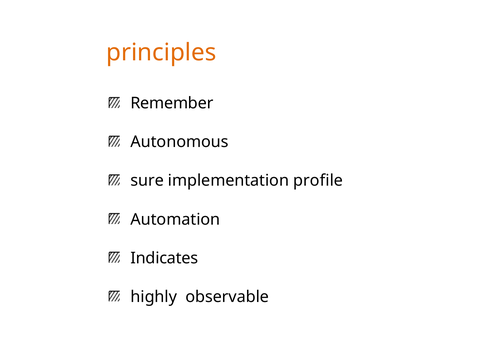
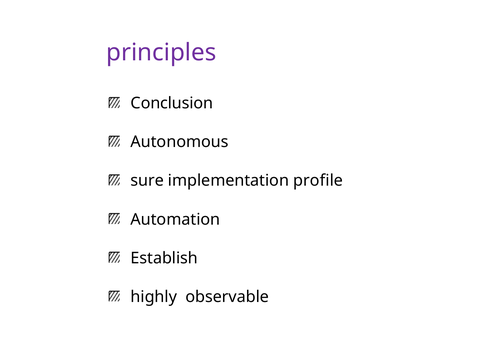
principles colour: orange -> purple (161, 53)
Remember: Remember -> Conclusion (172, 103)
Indicates: Indicates -> Establish (164, 258)
